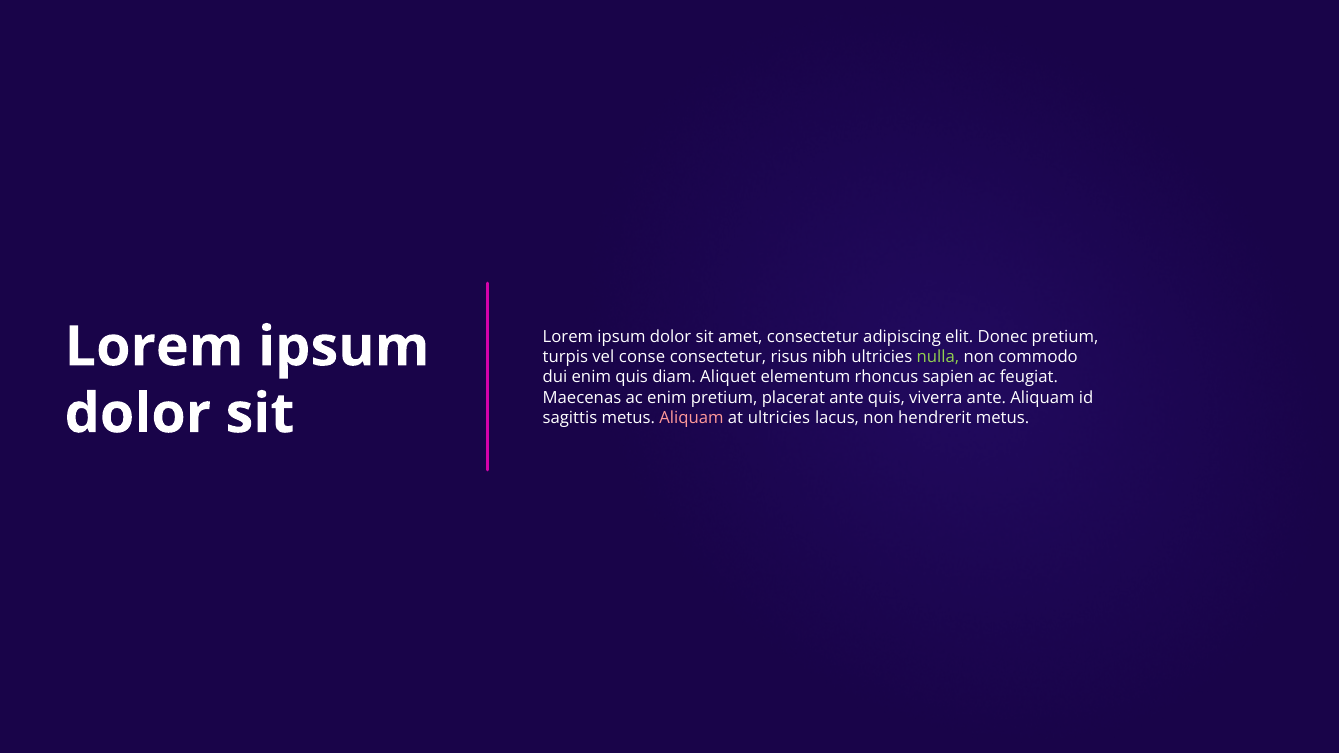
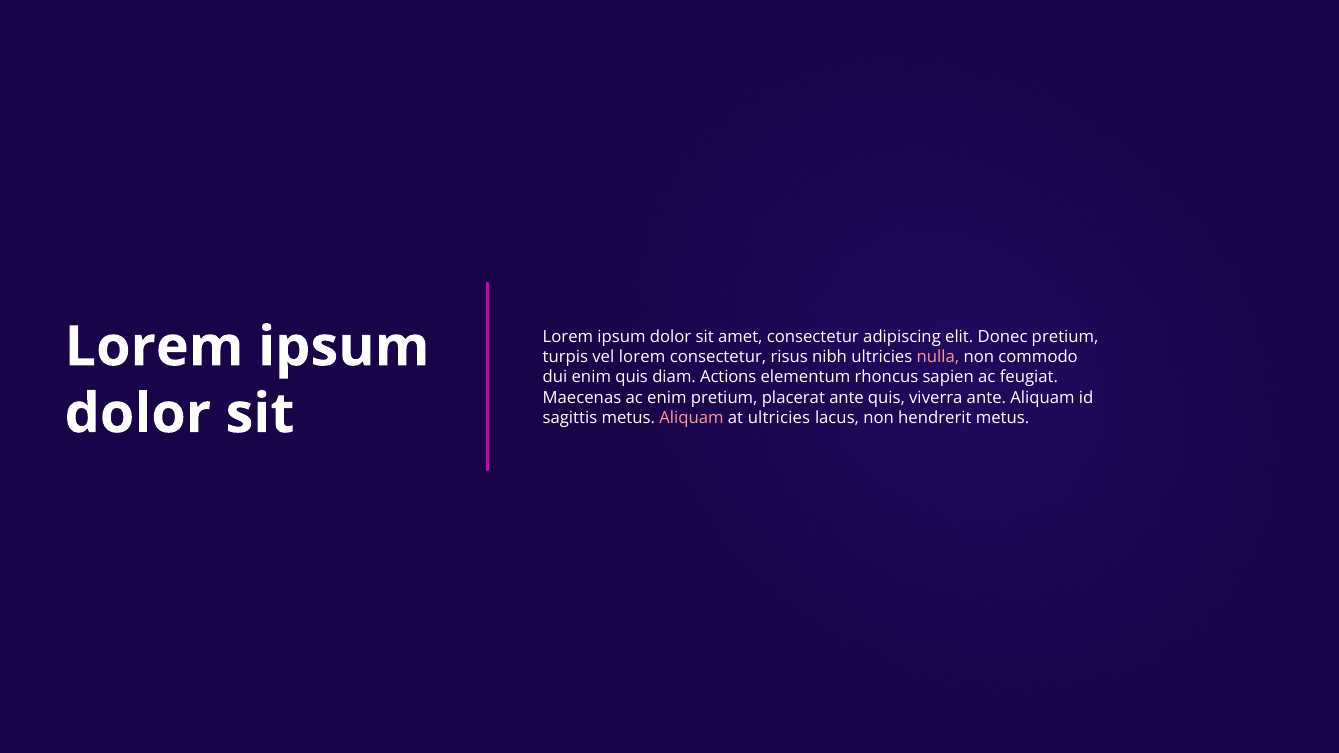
vel conse: conse -> lorem (642, 357)
nulla colour: light green -> pink (938, 357)
Aliquet: Aliquet -> Actions (728, 378)
